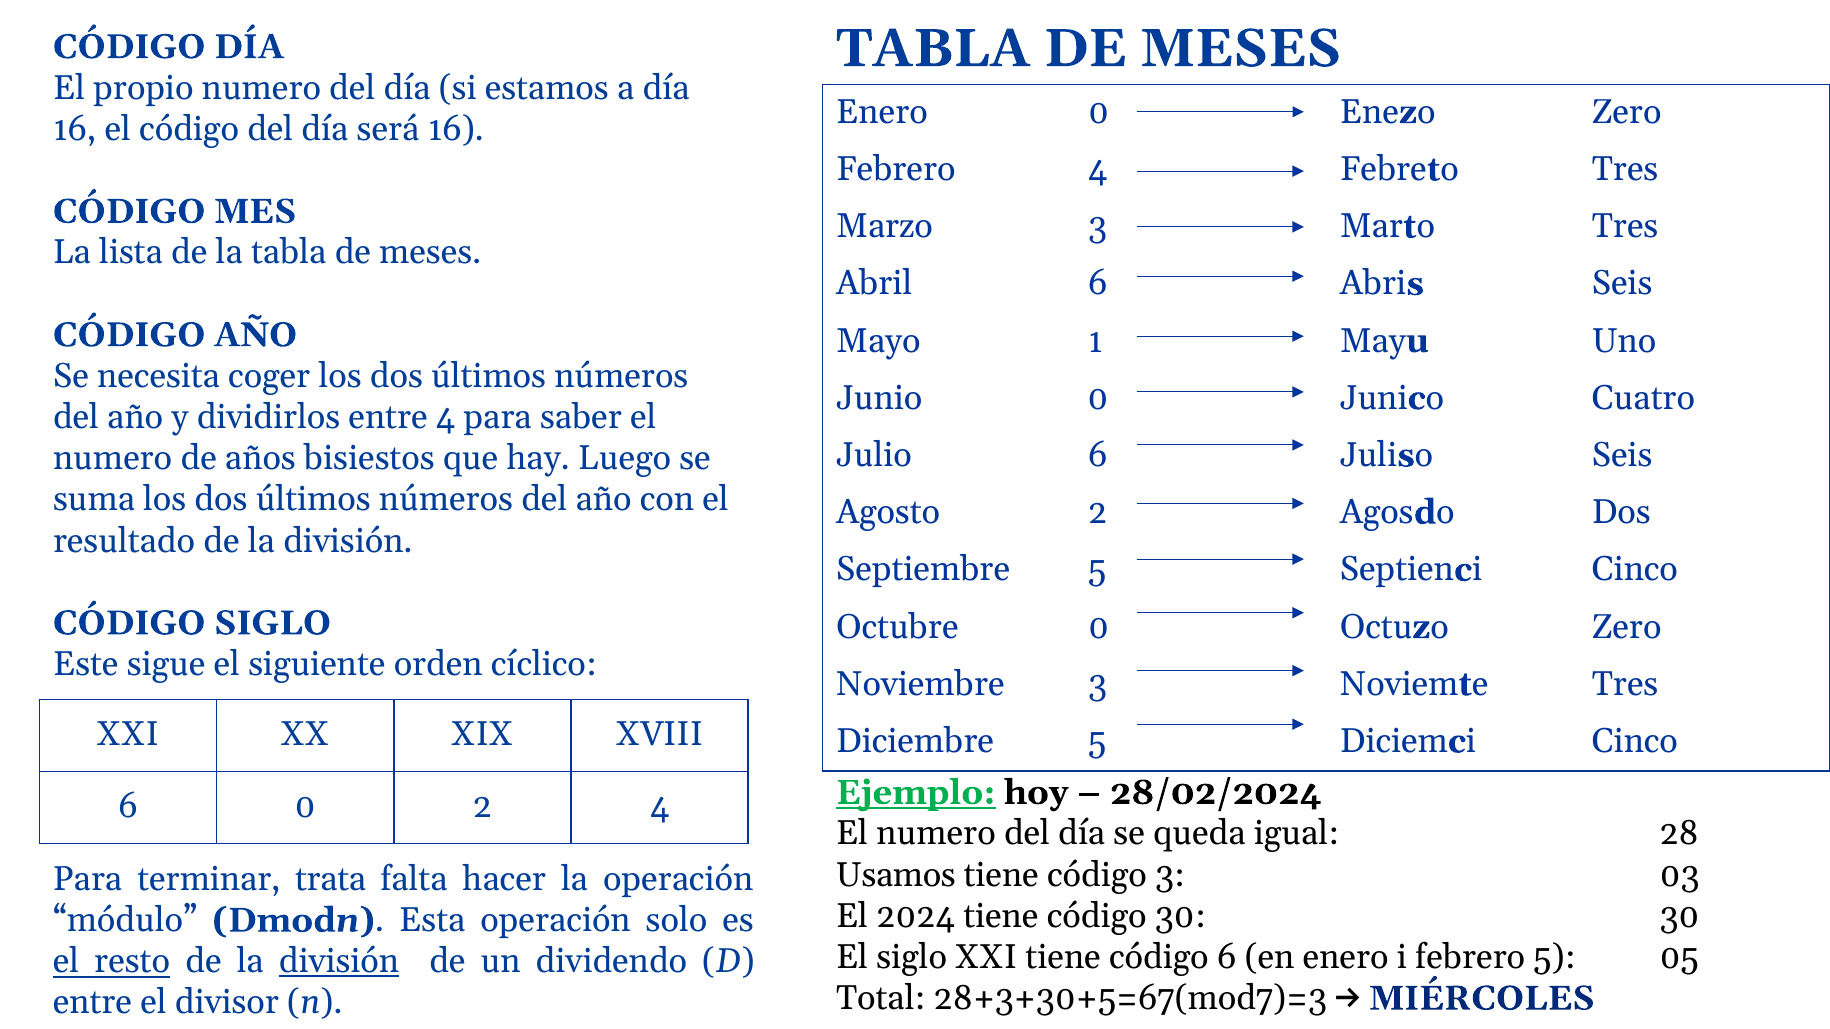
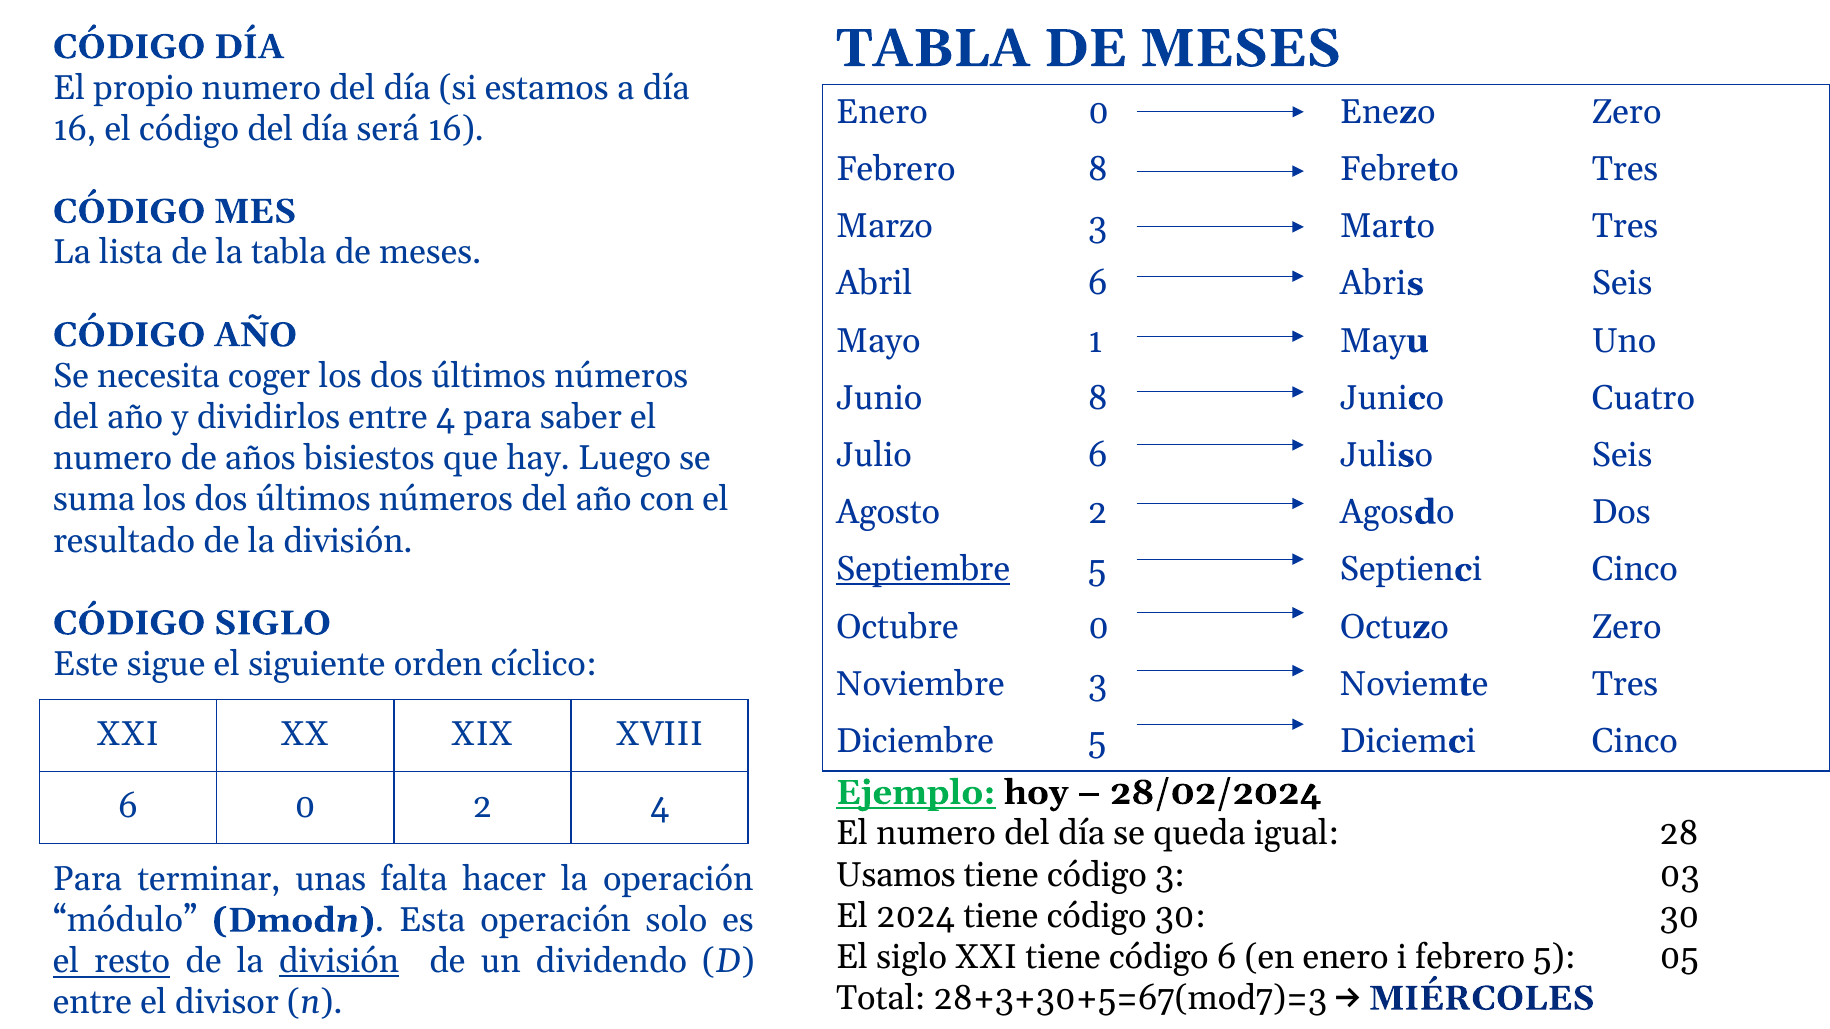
Febrero 4: 4 -> 8 (1098, 169)
Junio 0: 0 -> 8 (1098, 398)
Septiembre underline: none -> present (923, 570)
trata: trata -> unas (331, 879)
